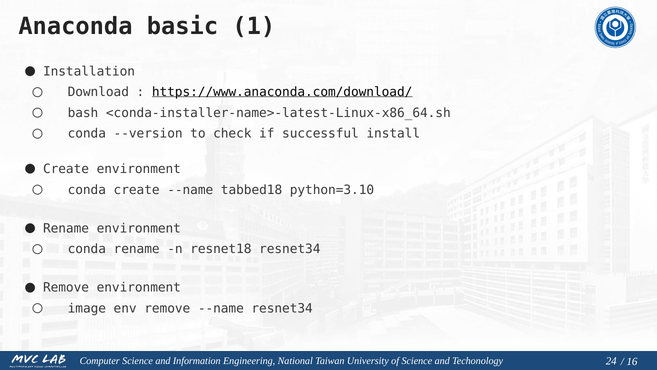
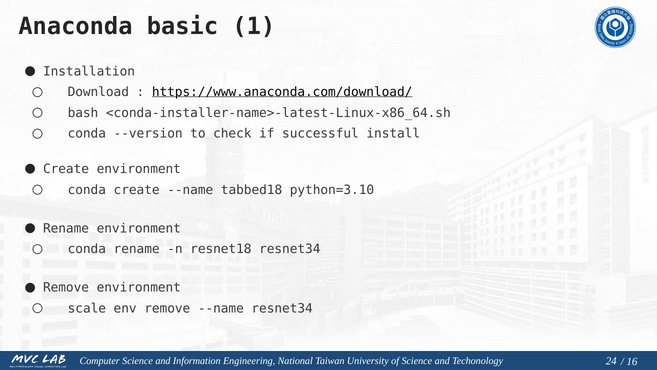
image: image -> scale (87, 308)
